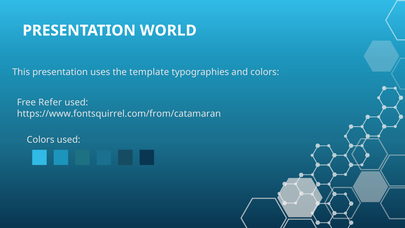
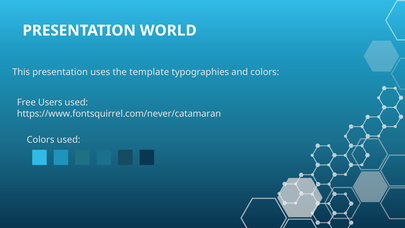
Refer: Refer -> Users (50, 102)
https://www.fontsquirrel.com/from/catamaran: https://www.fontsquirrel.com/from/catamaran -> https://www.fontsquirrel.com/never/catamaran (119, 114)
